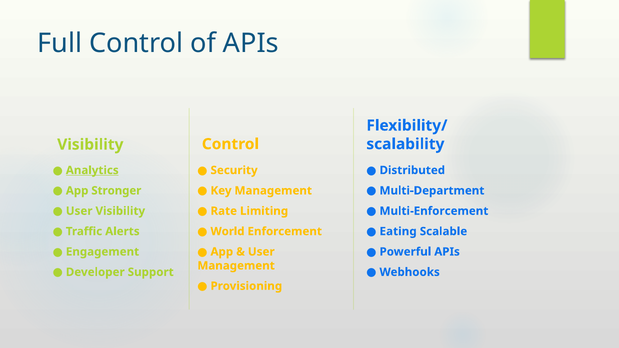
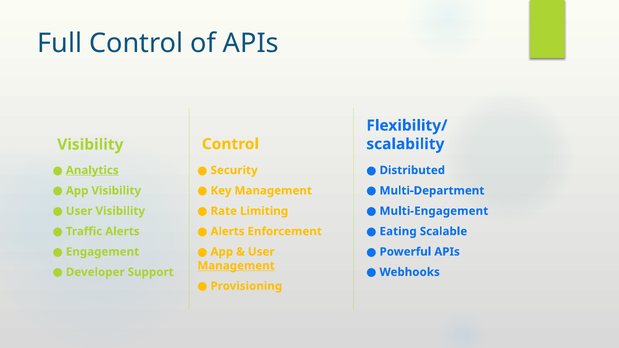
App Stronger: Stronger -> Visibility (116, 191)
Multi-Enforcement: Multi-Enforcement -> Multi-Engagement (434, 211)
World: World -> Alerts (228, 231)
Management underline: none -> present (236, 266)
